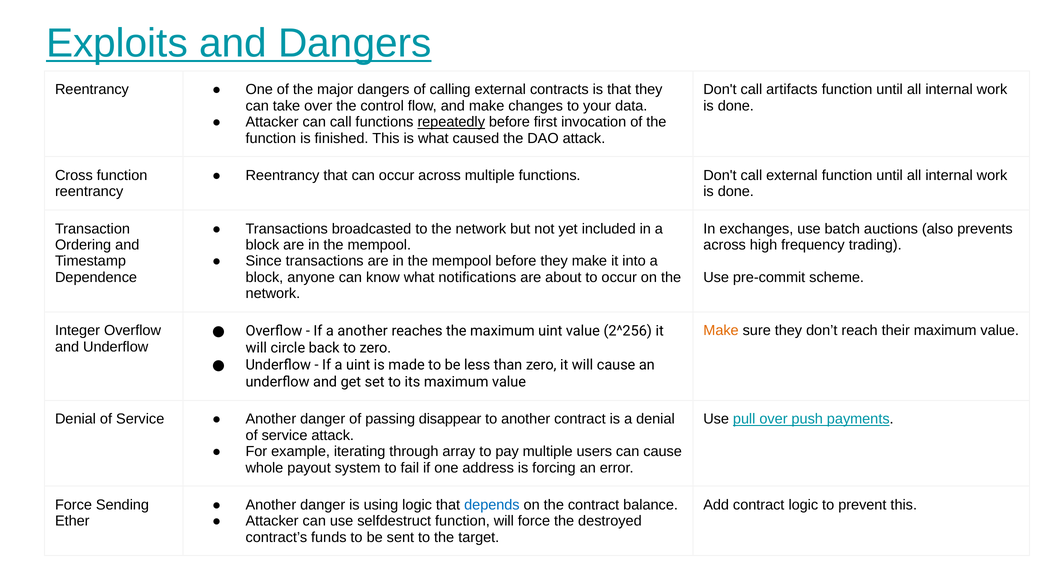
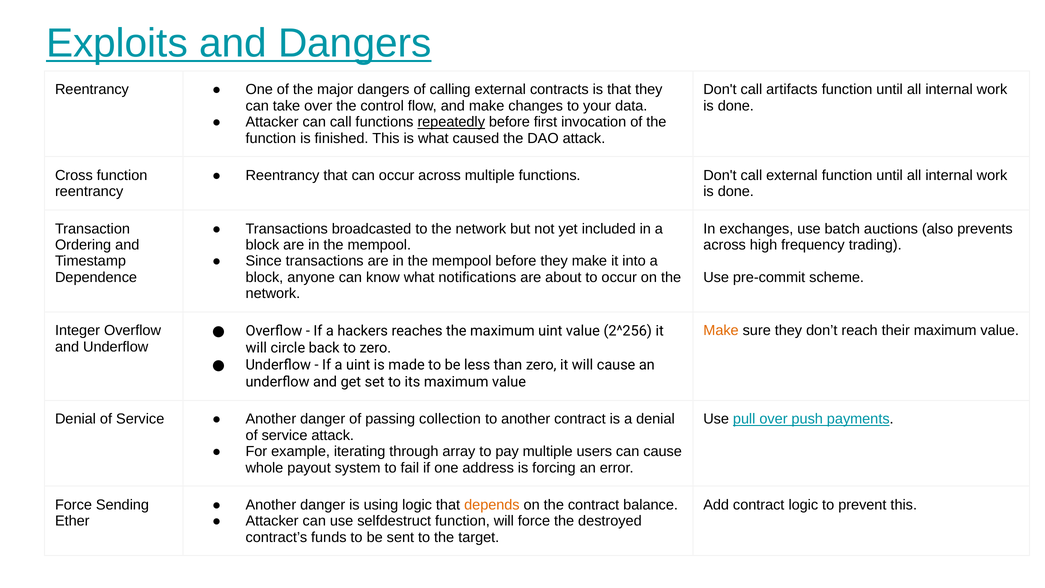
a another: another -> hackers (363, 331)
disappear: disappear -> collection (450, 419)
depends colour: blue -> orange (492, 505)
